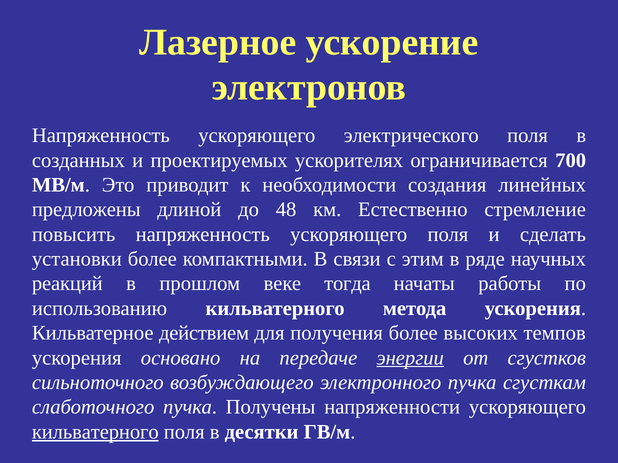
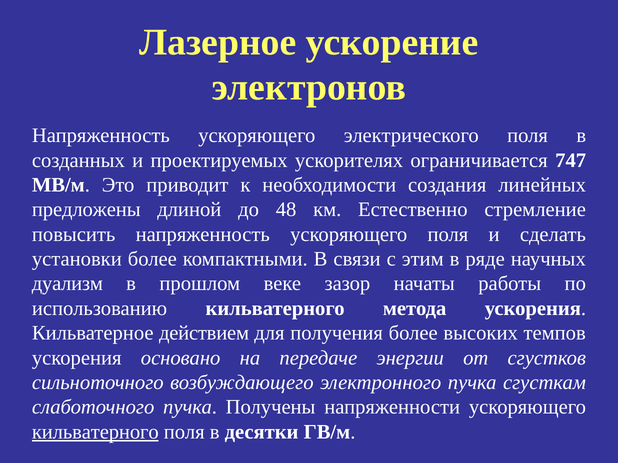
700: 700 -> 747 (571, 160)
реакций: реакций -> дуализм (67, 284)
тогда: тогда -> зазор (347, 284)
энергии underline: present -> none (410, 358)
